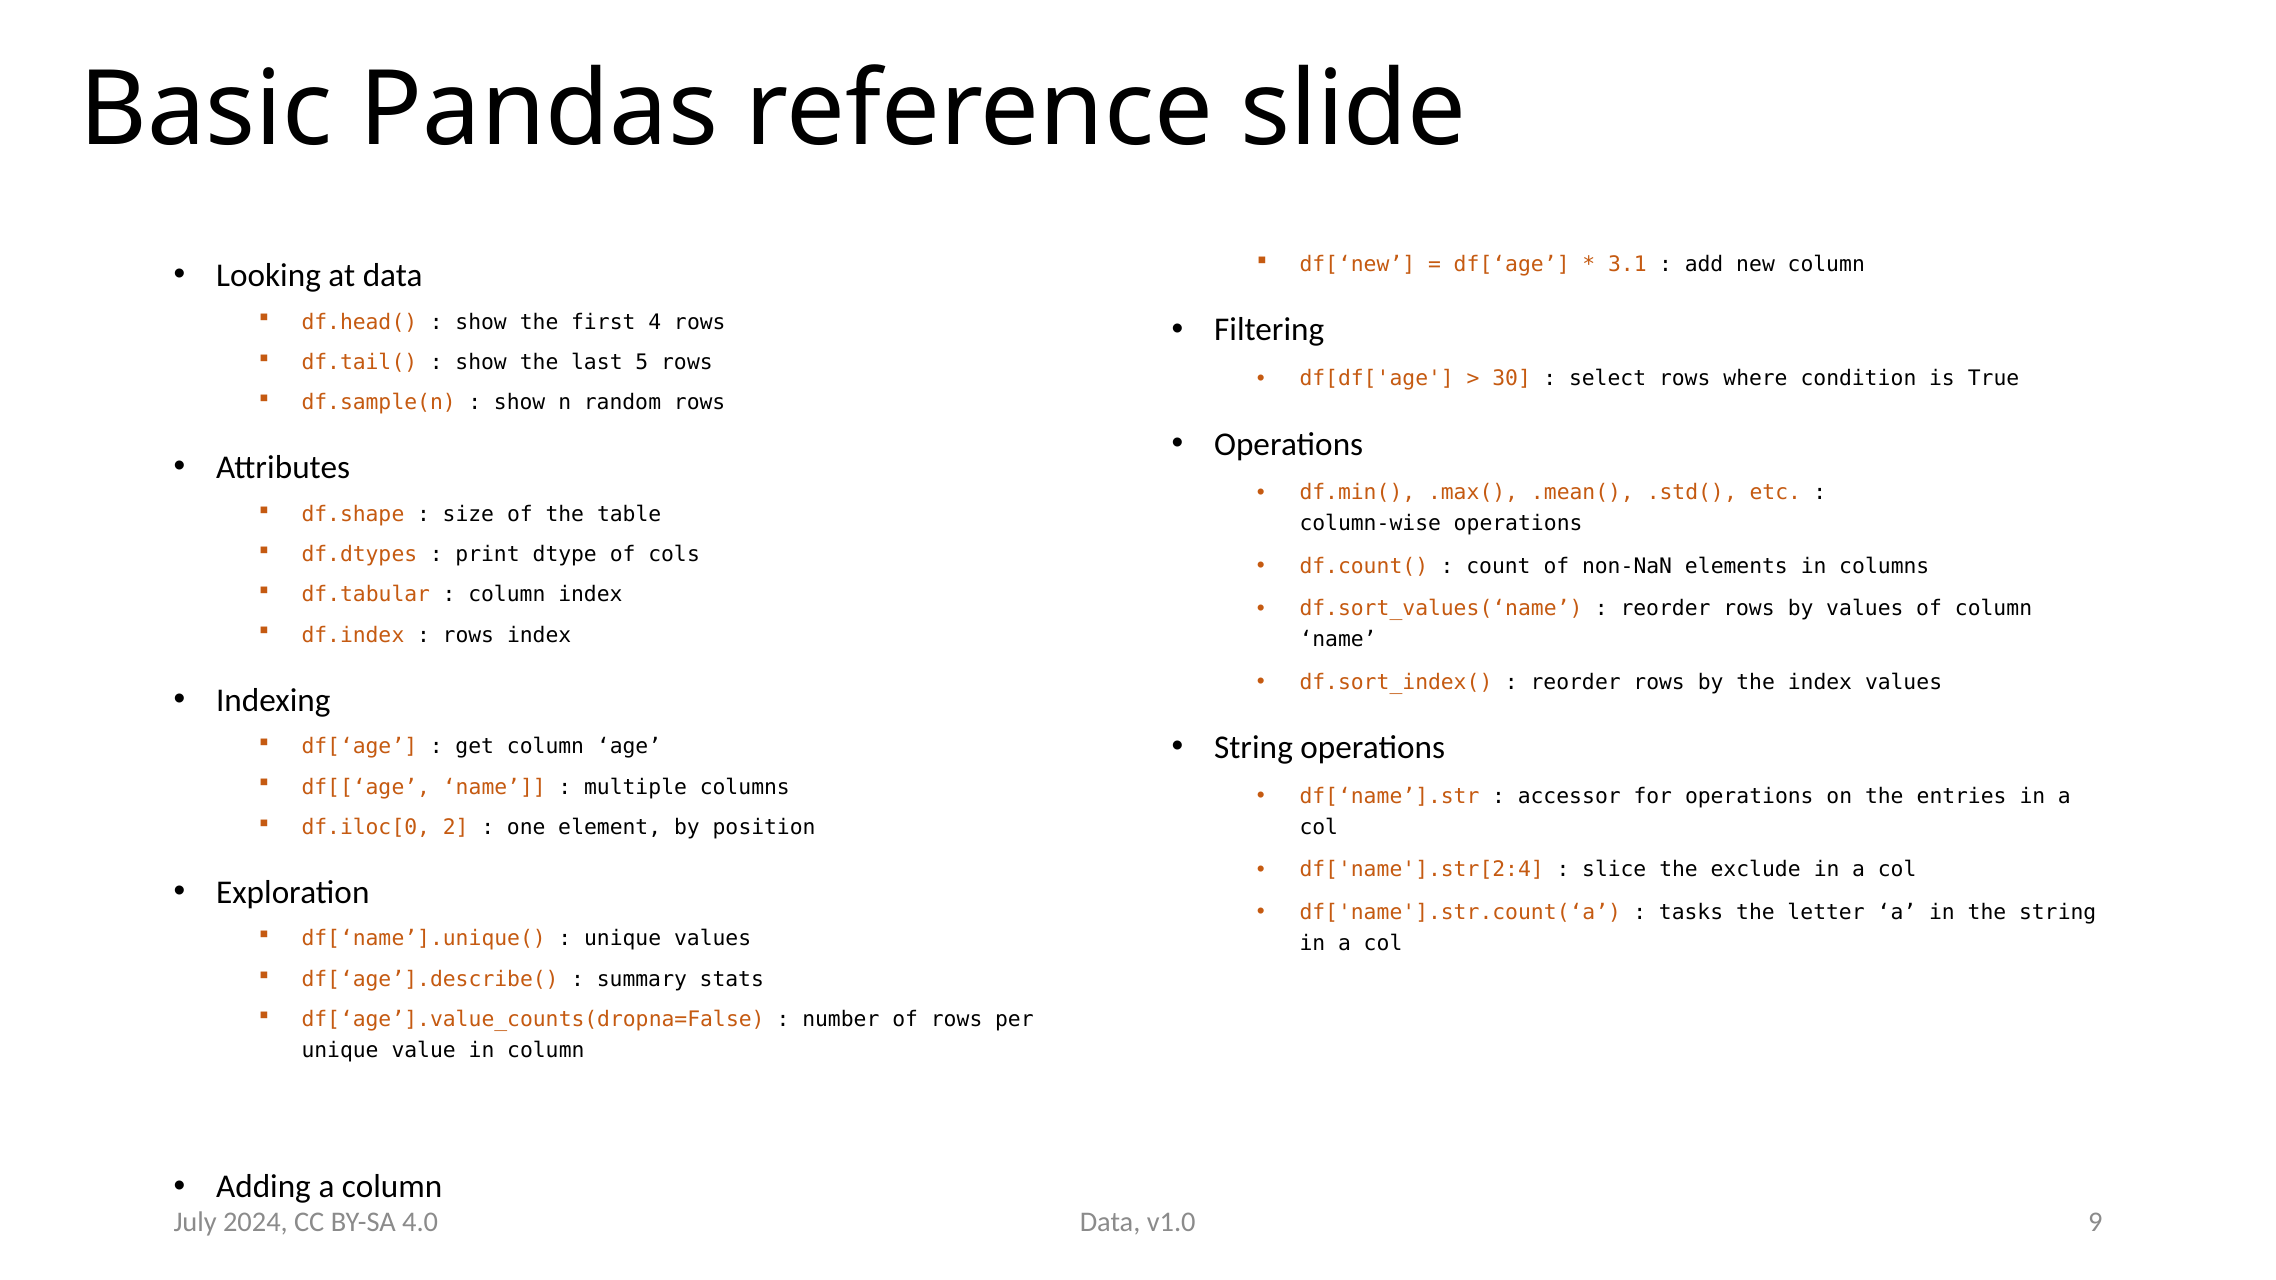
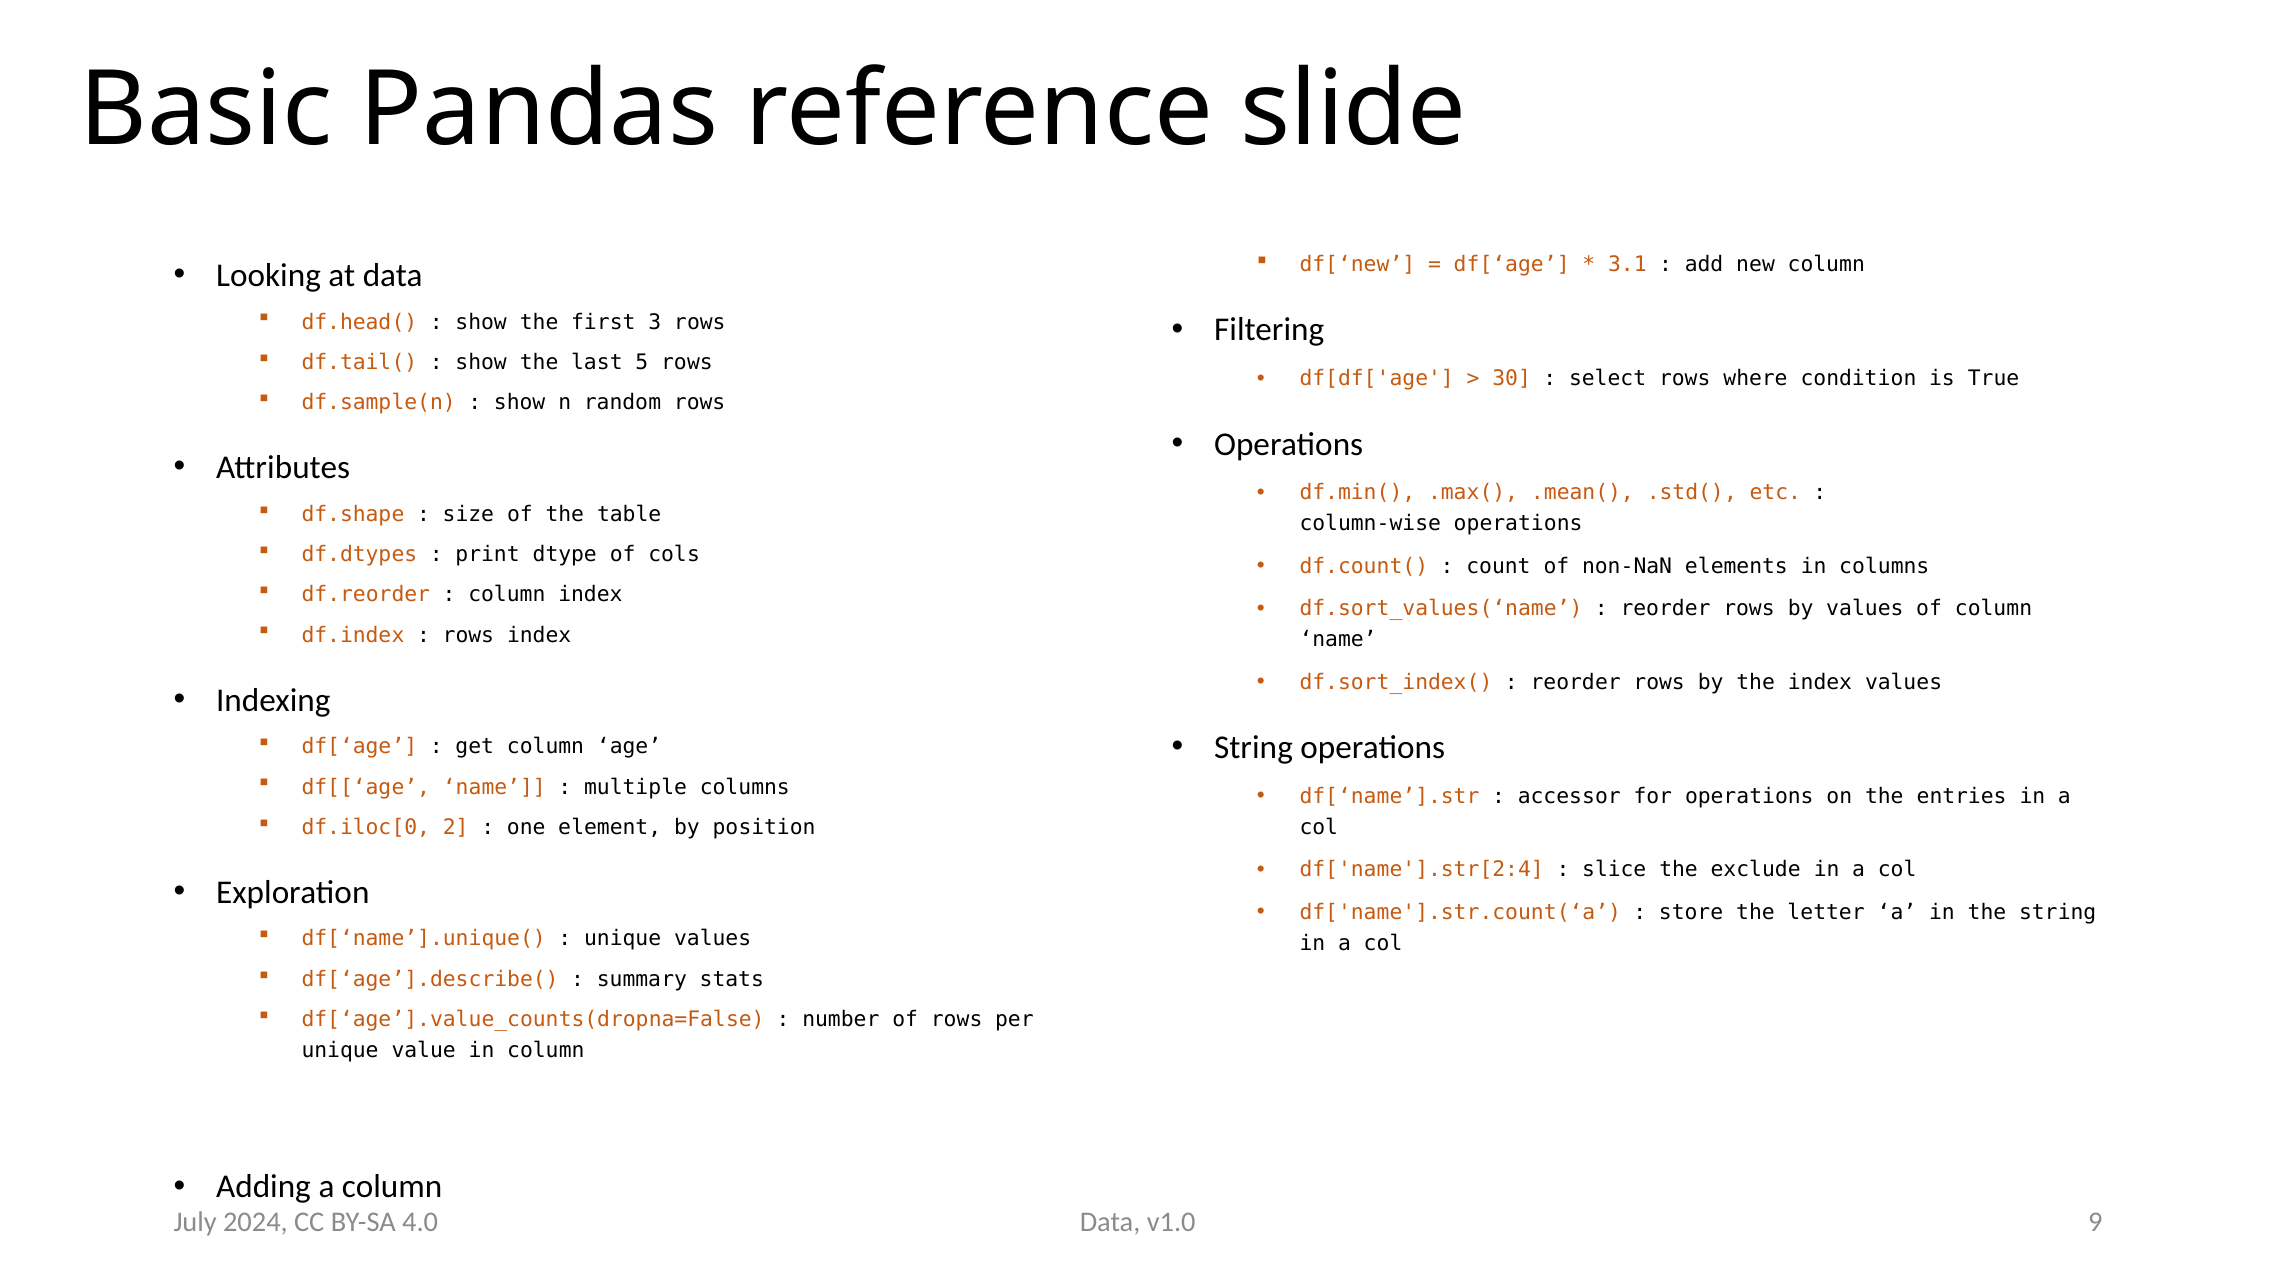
4: 4 -> 3 (655, 322)
df.tabular: df.tabular -> df.reorder (366, 595)
tasks: tasks -> store (1691, 913)
